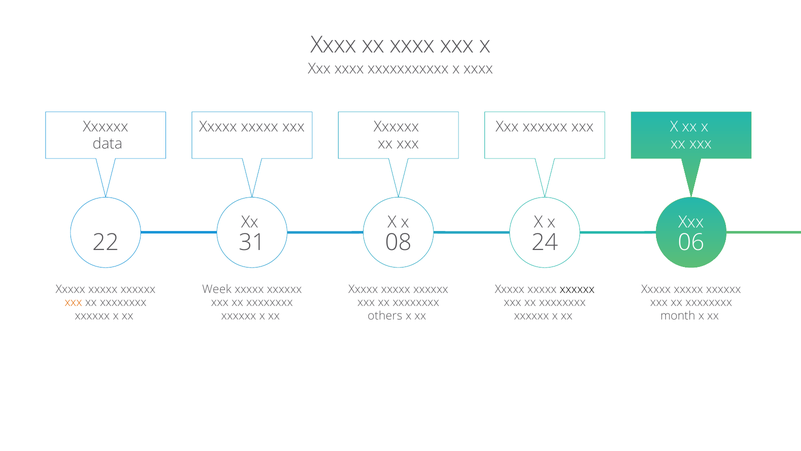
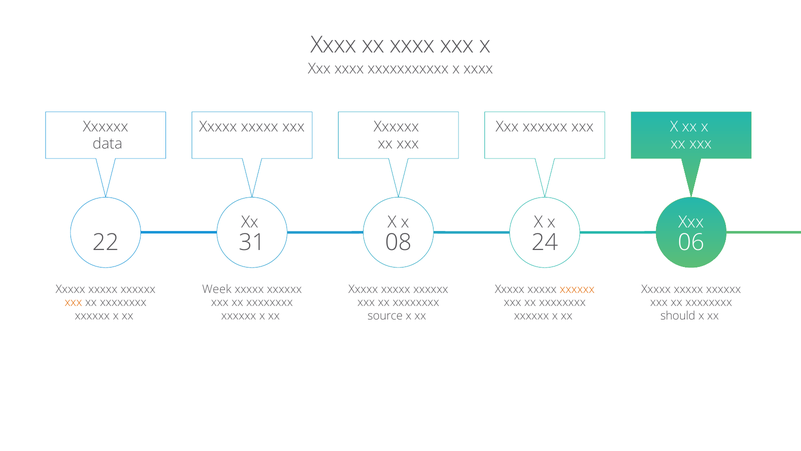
xxxxxx colour: black -> orange (577, 289)
others: others -> source (385, 316)
month: month -> should (678, 316)
